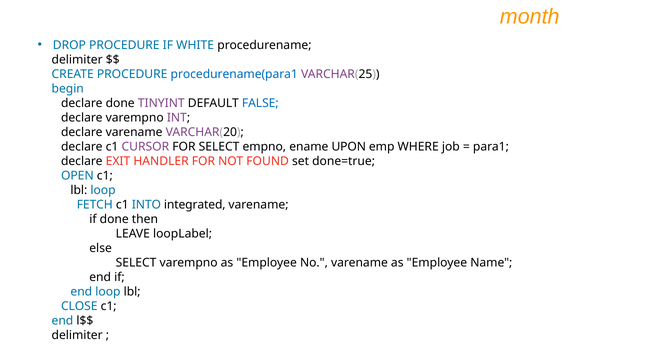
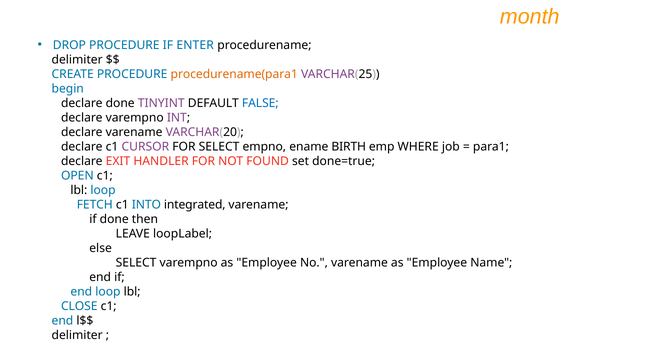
WHITE: WHITE -> ENTER (195, 45)
procedurename(para1 colour: blue -> orange (234, 74)
UPON: UPON -> BIRTH (349, 147)
